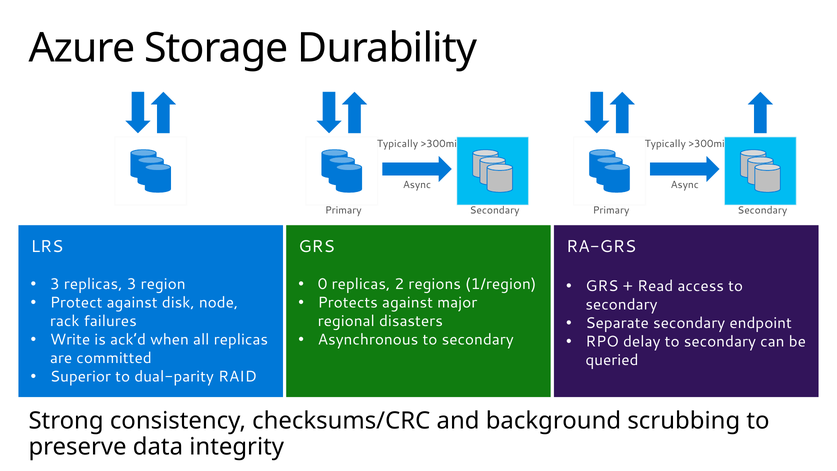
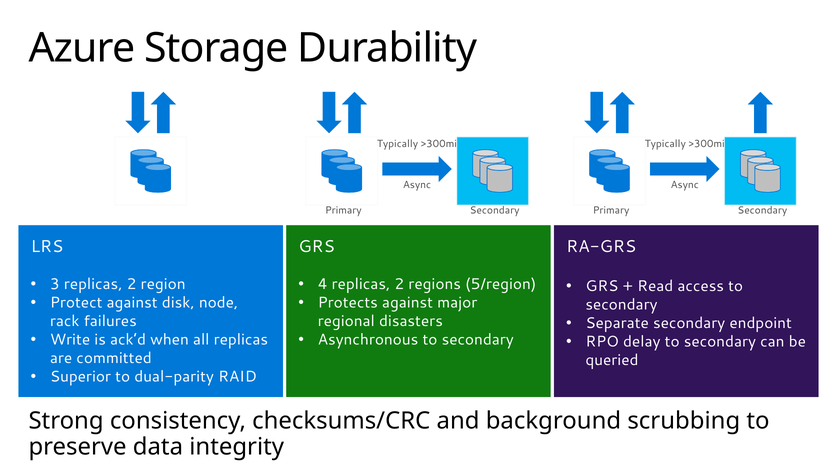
3 replicas 3: 3 -> 2 (132, 284)
0: 0 -> 4 (323, 284)
1/region: 1/region -> 5/region (501, 284)
